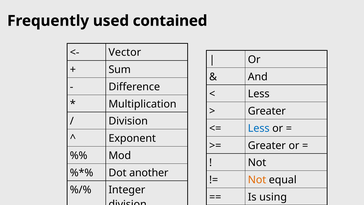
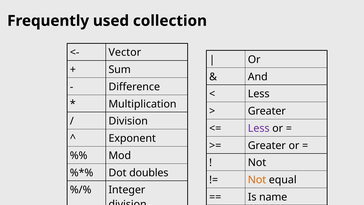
contained: contained -> collection (170, 21)
Less colour: blue -> purple (259, 128)
another: another -> doubles (149, 173)
using: using -> name (273, 197)
